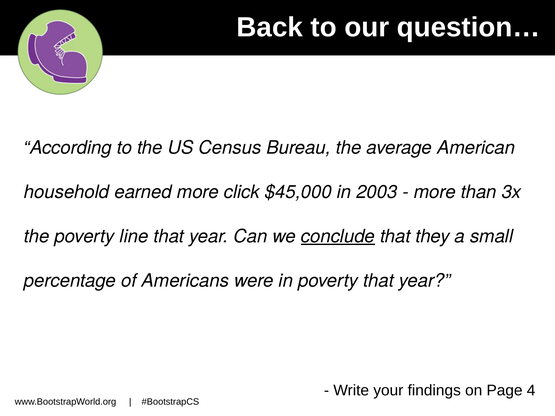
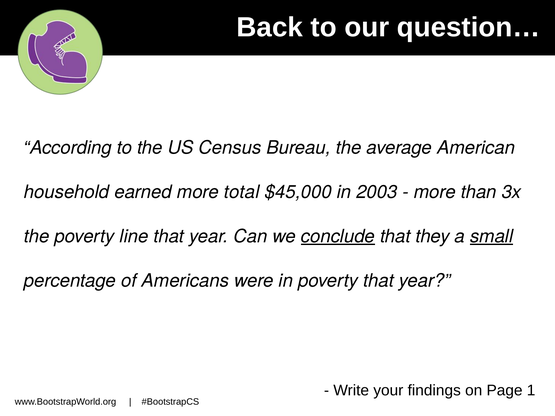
click: click -> total (242, 192)
small underline: none -> present (492, 237)
4: 4 -> 1 (531, 391)
